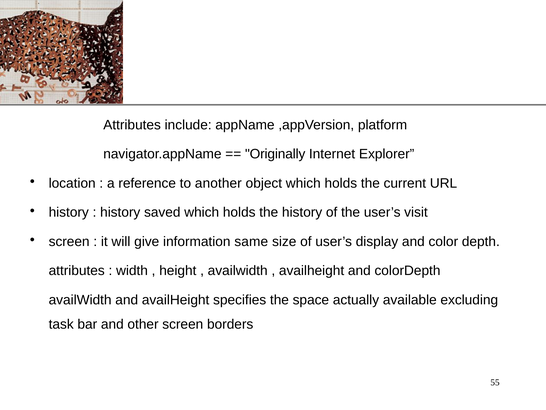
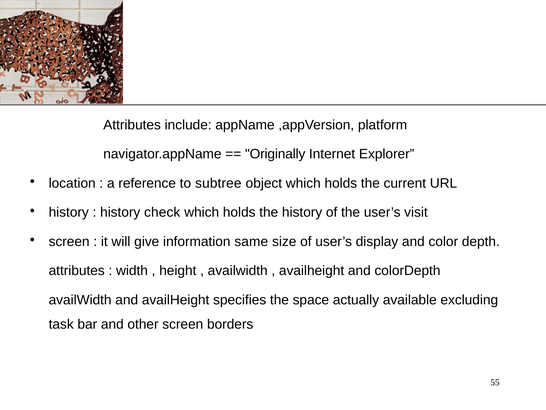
another: another -> subtree (218, 183)
saved: saved -> check (162, 212)
